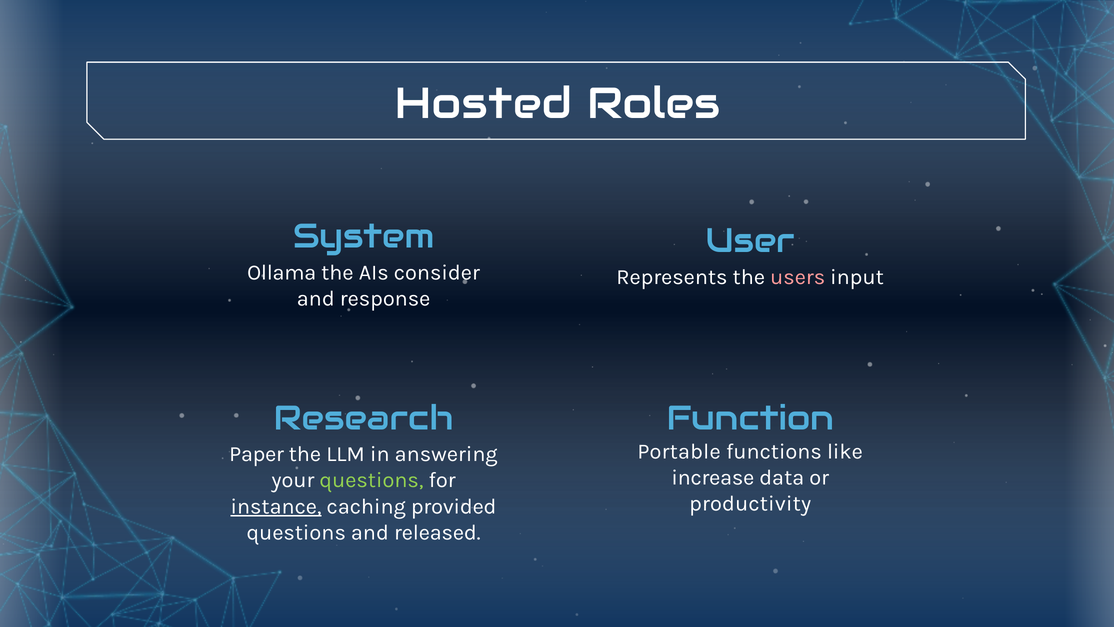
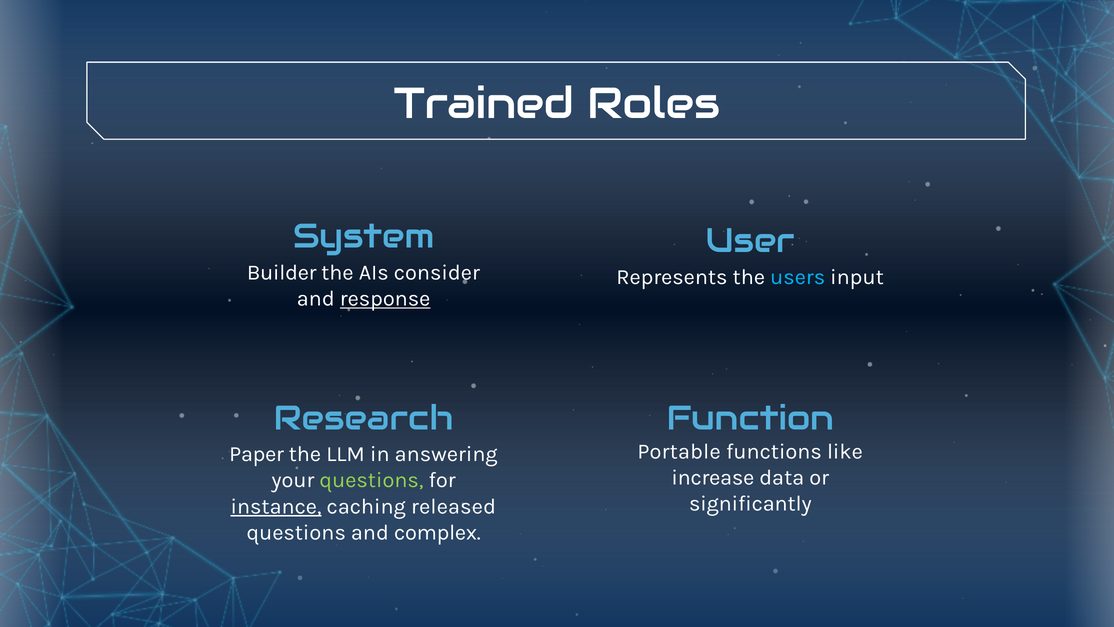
Hosted: Hosted -> Trained (484, 104)
Ollama: Ollama -> Builder (282, 273)
users colour: pink -> light blue (798, 277)
response underline: none -> present (385, 299)
productivity: productivity -> significantly (750, 503)
provided: provided -> released (454, 506)
released: released -> complex (437, 532)
